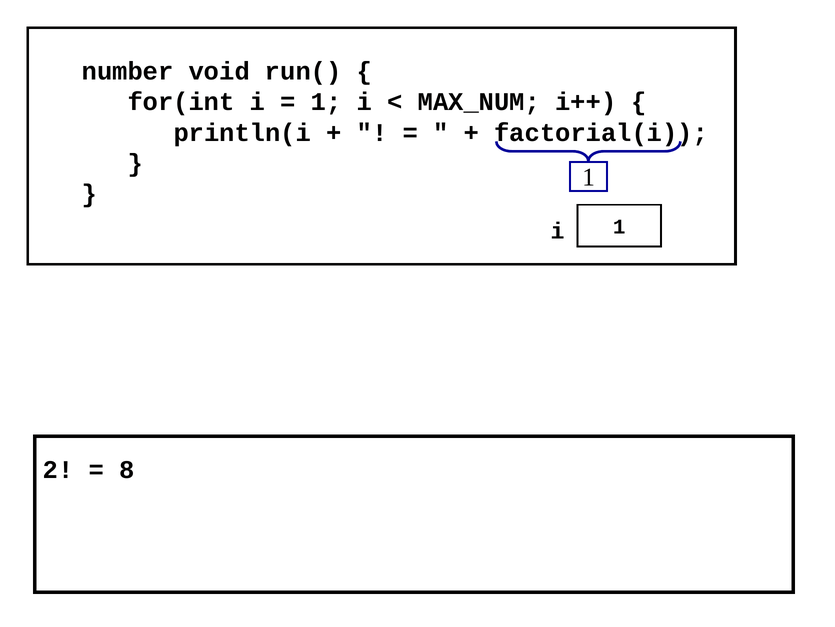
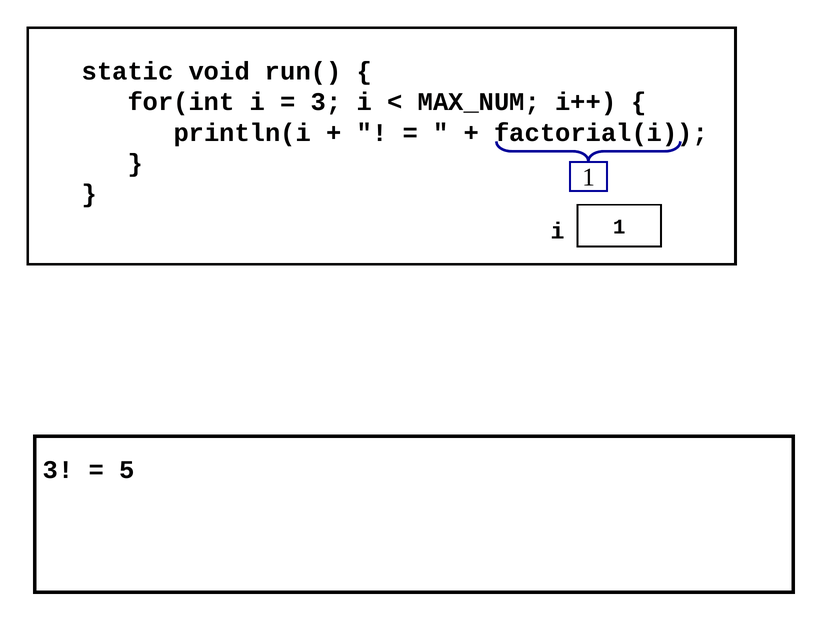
number: number -> static (128, 71)
1: 1 -> 3 (326, 102)
2: 2 -> 3 (58, 469)
8: 8 -> 5 (127, 469)
